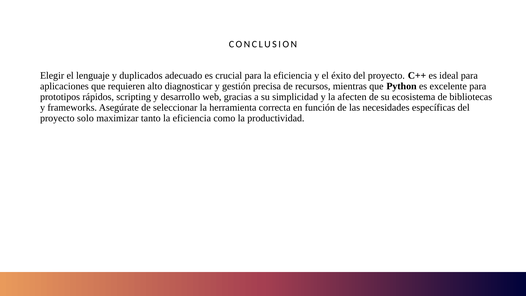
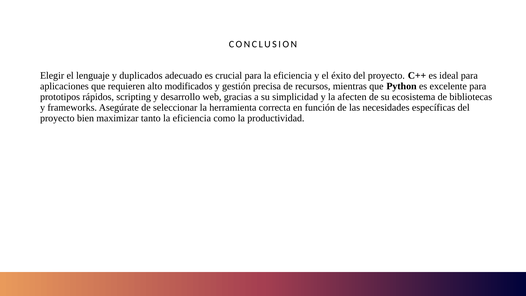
diagnosticar: diagnosticar -> modificados (189, 86)
solo: solo -> bien (85, 118)
